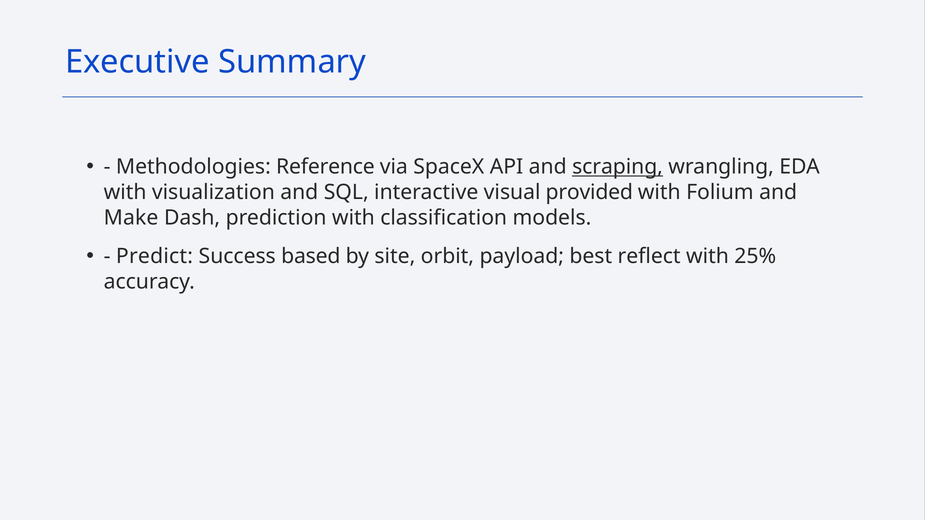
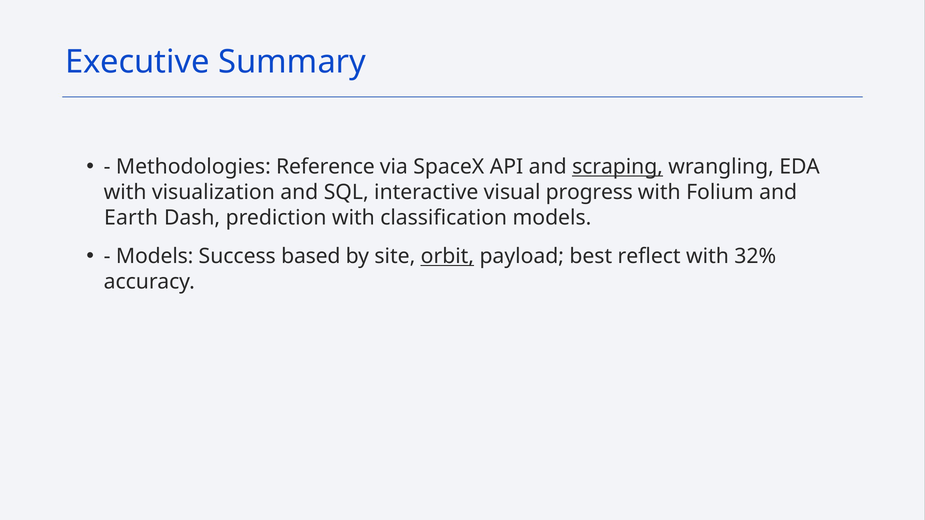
provided: provided -> progress (589, 192)
Make: Make -> Earth (131, 218)
Predict: Predict -> Models (155, 257)
orbit underline: none -> present (447, 257)
25%: 25% -> 32% (755, 257)
